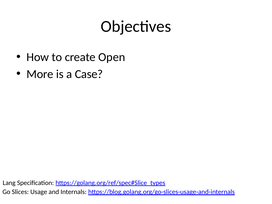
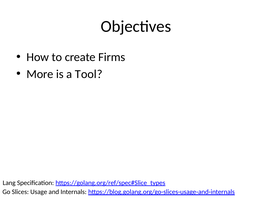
Open: Open -> Firms (112, 57)
Case: Case -> Tool (89, 74)
